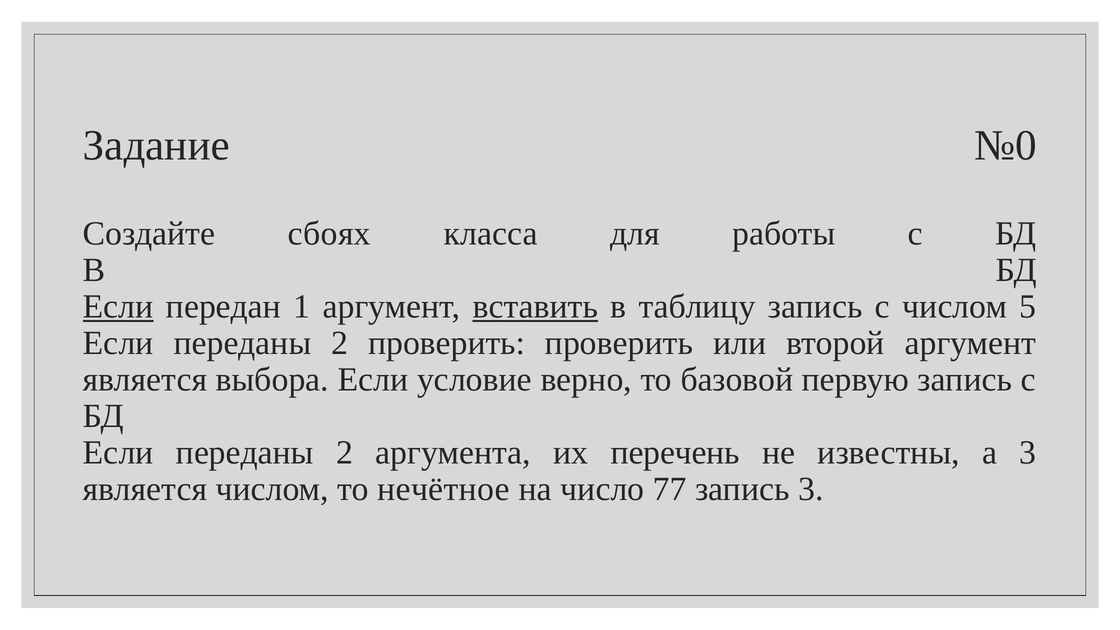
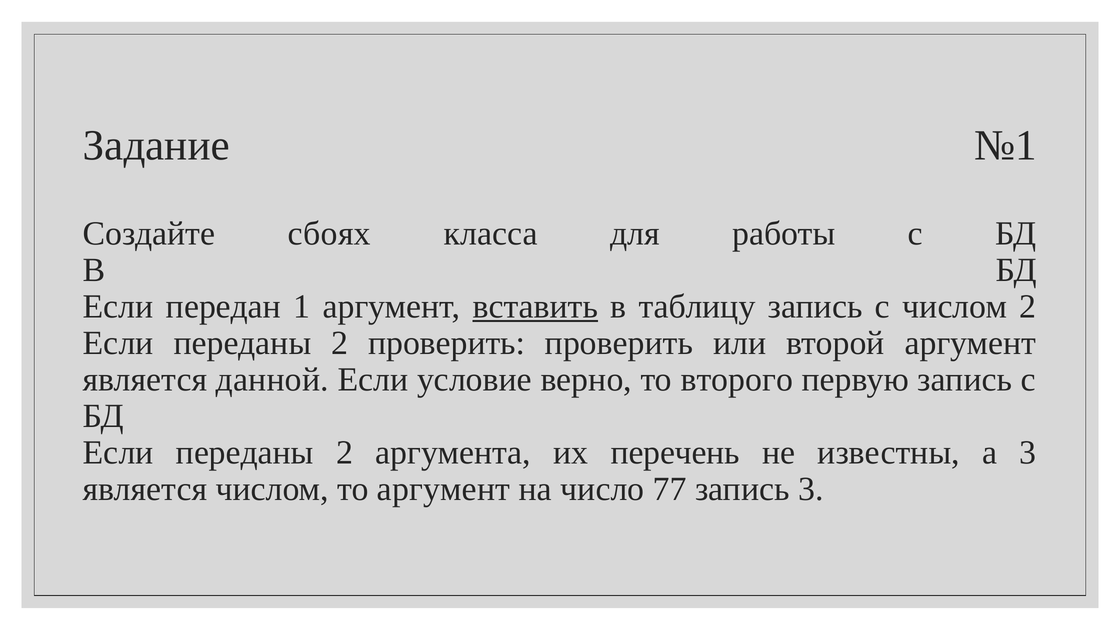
№0: №0 -> №1 (1005, 145)
Если underline: present -> none (118, 307)
числом 5: 5 -> 2 (1028, 307)
выбора: выбора -> данной (272, 380)
базовой: базовой -> второго (737, 380)
то нечётное: нечётное -> аргумент (444, 489)
